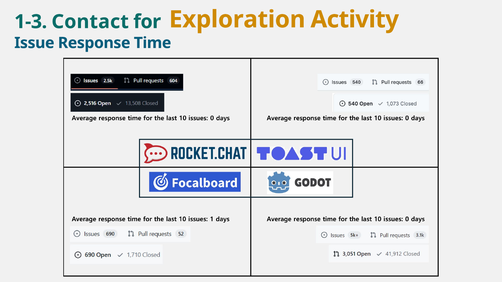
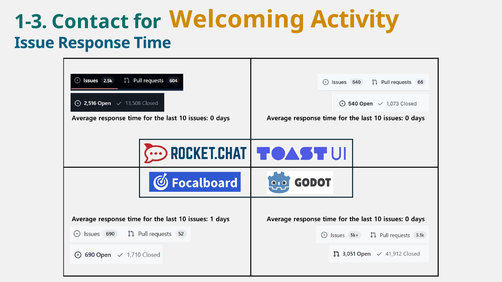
Exploration: Exploration -> Welcoming (237, 20)
